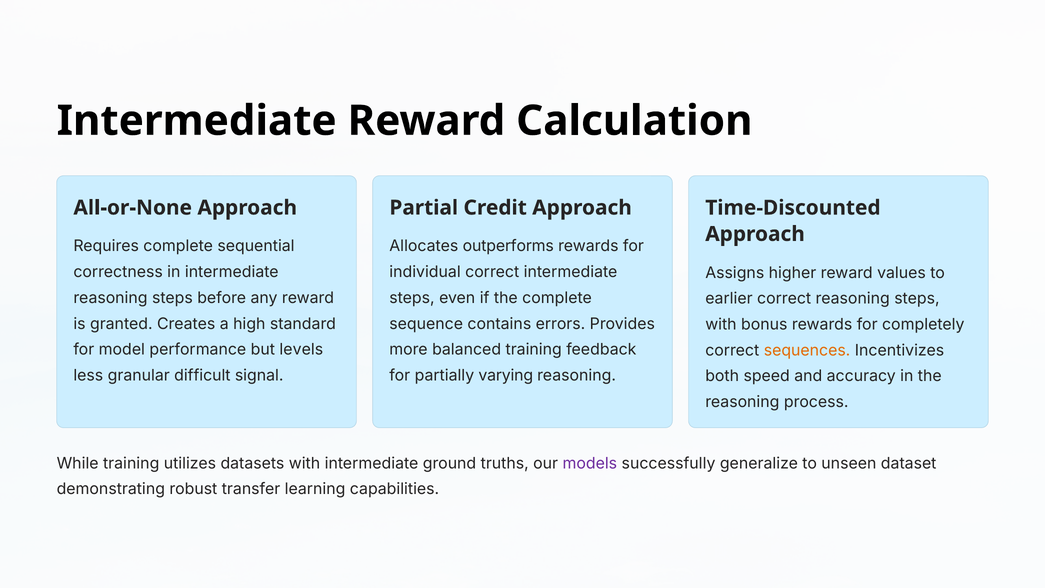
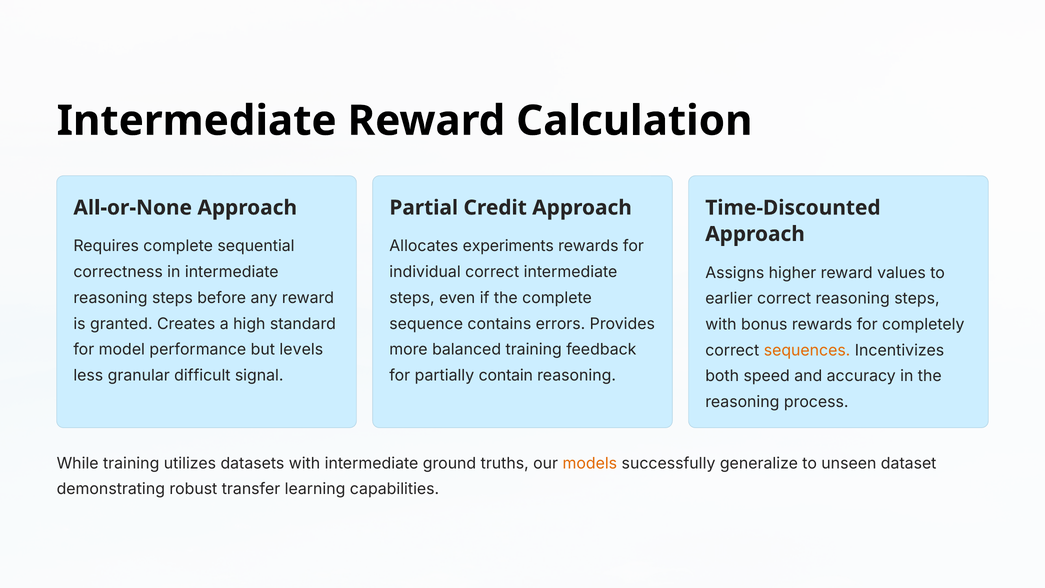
outperforms: outperforms -> experiments (508, 246)
varying: varying -> contain (506, 375)
models colour: purple -> orange (590, 463)
